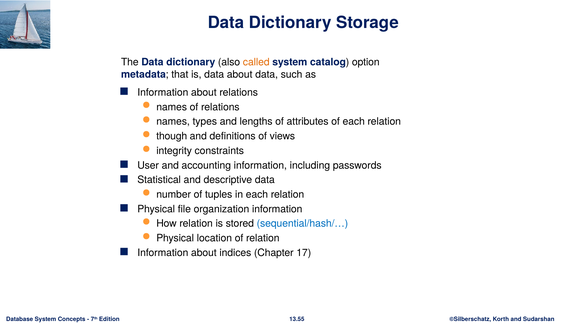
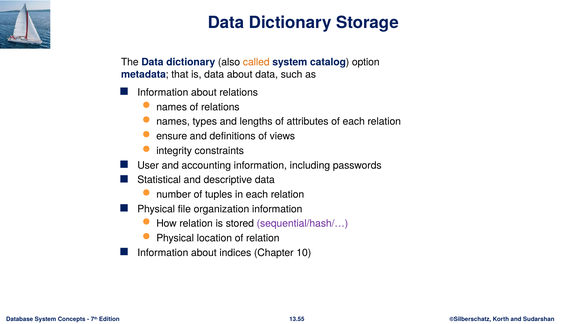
though: though -> ensure (172, 136)
sequential/hash/… colour: blue -> purple (302, 224)
17: 17 -> 10 (304, 253)
